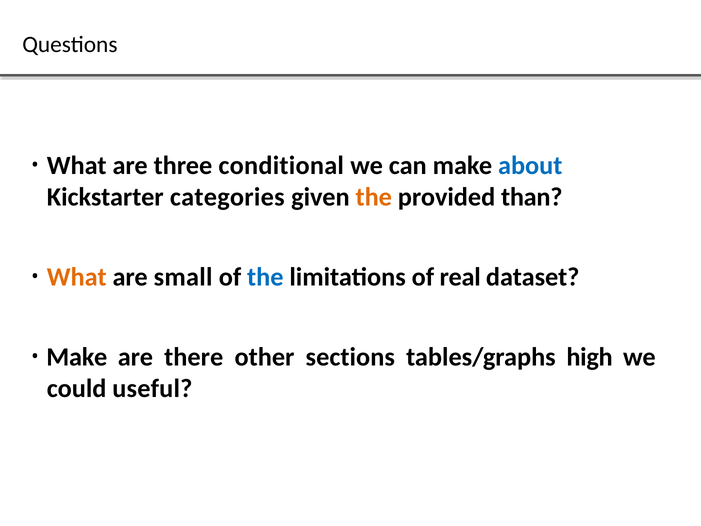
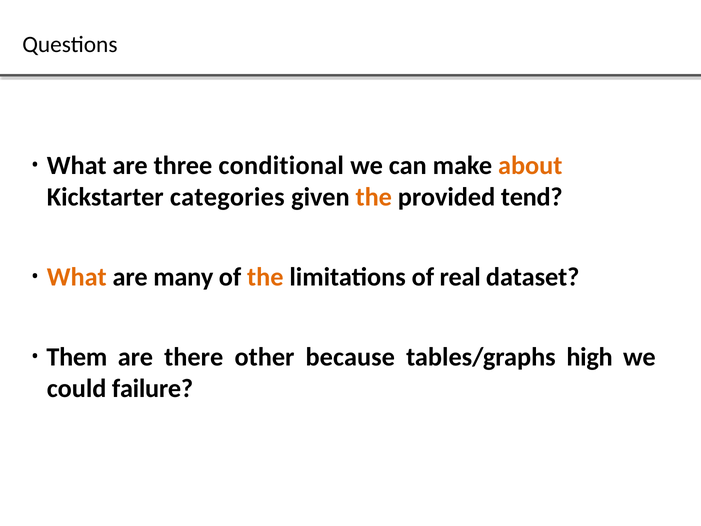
about colour: blue -> orange (530, 166)
than: than -> tend (532, 197)
small: small -> many (183, 277)
the colour: blue -> orange (265, 277)
Make: Make -> Them (77, 357)
sections: sections -> because (350, 357)
useful: useful -> failure (153, 389)
